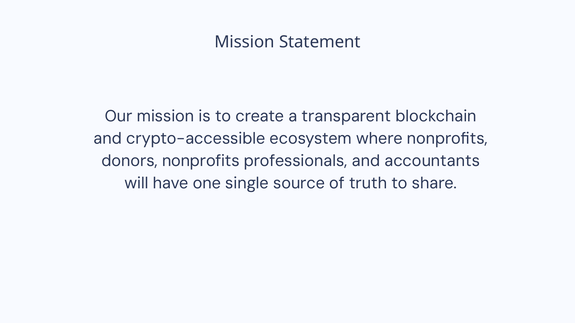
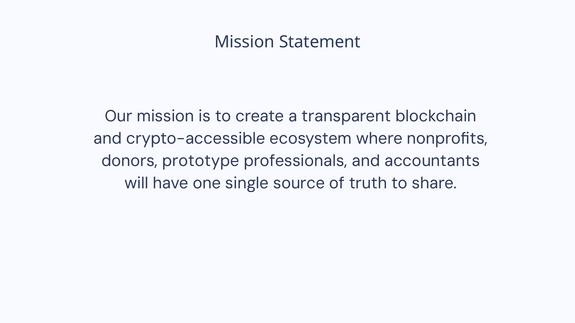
donors nonprofits: nonprofits -> prototype (201, 161)
